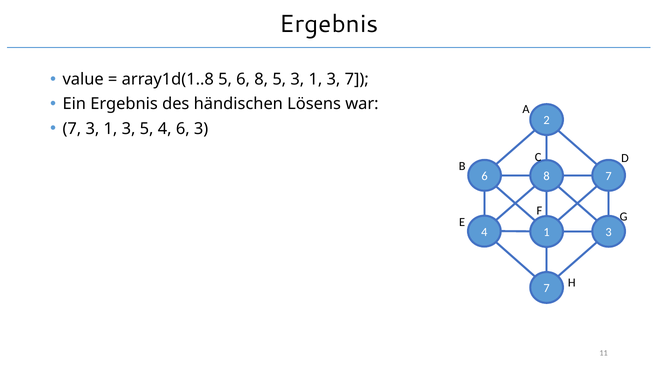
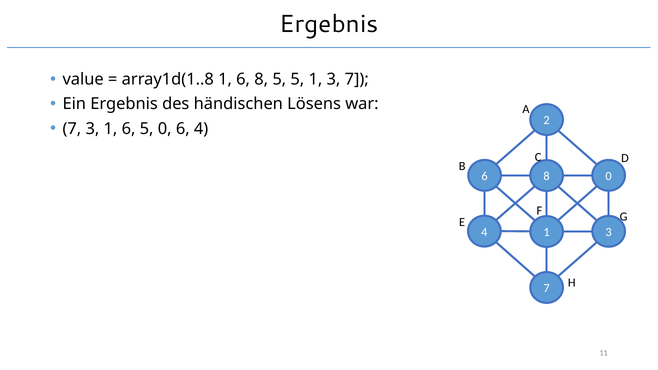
array1d(1..8 5: 5 -> 1 (225, 79)
5 3: 3 -> 5 (297, 79)
7 3 1 3: 3 -> 6 (129, 129)
5 4: 4 -> 0 (165, 129)
6 3: 3 -> 4 (201, 129)
6 7: 7 -> 0 (609, 176)
